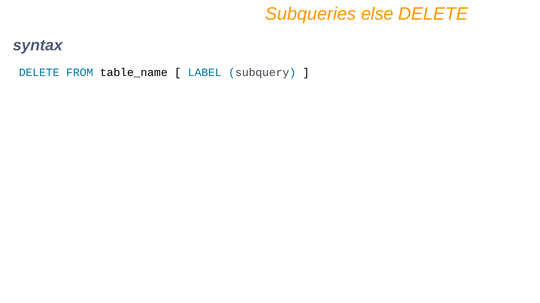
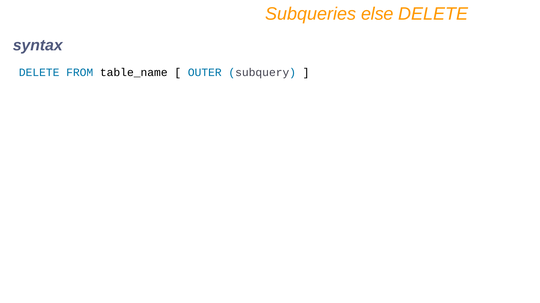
LABEL: LABEL -> OUTER (205, 73)
